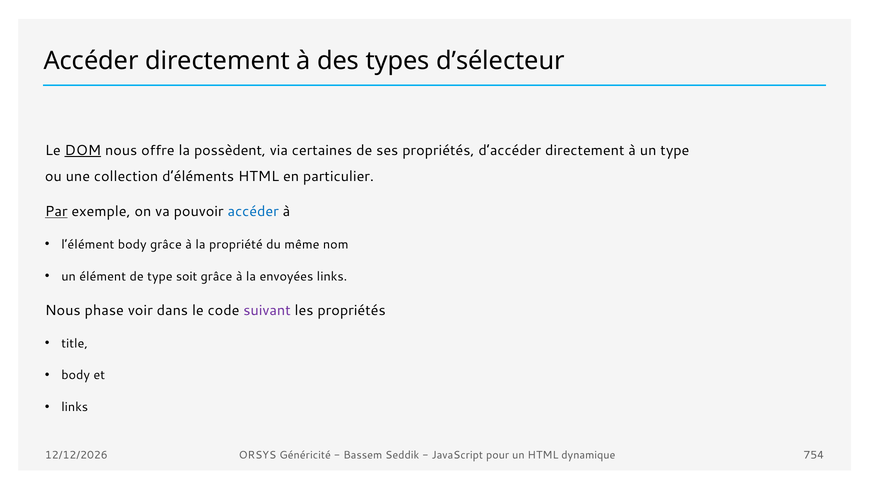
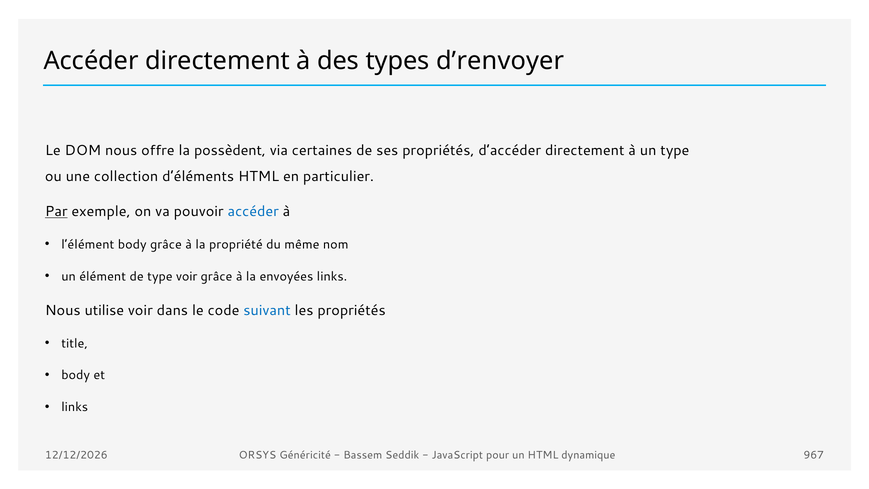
d’sélecteur: d’sélecteur -> d’renvoyer (500, 61)
DOM underline: present -> none (83, 150)
type soit: soit -> voir (187, 276)
phase: phase -> utilise (104, 310)
suivant colour: purple -> blue (267, 310)
754: 754 -> 967 (814, 455)
